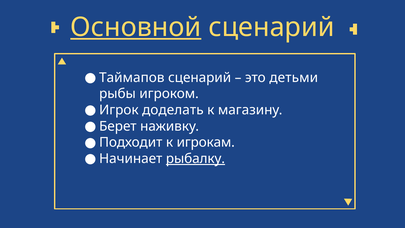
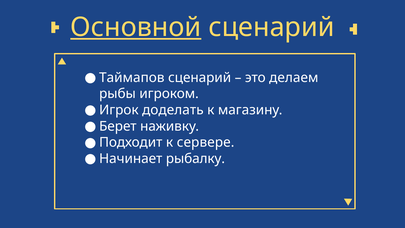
детьми: детьми -> делаем (294, 78)
игрокам: игрокам -> сервере (206, 142)
рыбалку underline: present -> none (195, 159)
